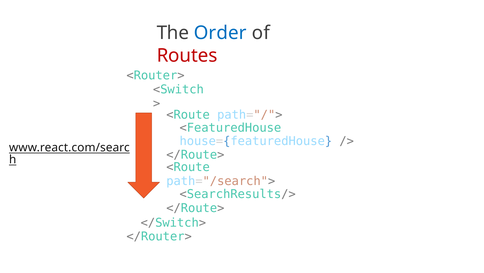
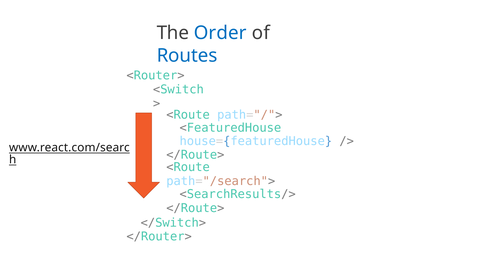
Routes colour: red -> blue (187, 56)
